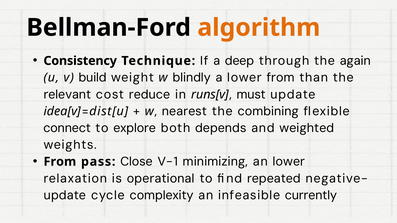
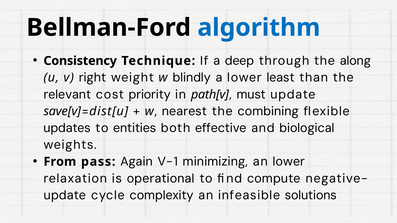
algorithm colour: orange -> blue (259, 28)
again: again -> along (355, 61)
build: build -> right (92, 78)
lower from: from -> least (281, 78)
reduce: reduce -> priority (150, 95)
runs[v: runs[v -> path[v (210, 95)
idea[v: idea[v -> save[v (62, 111)
connect: connect -> updates (67, 128)
explore: explore -> entities (135, 128)
depends: depends -> effective (221, 128)
weighted: weighted -> biological (307, 128)
Close: Close -> Again (137, 162)
repeated: repeated -> compute (274, 179)
currently: currently -> solutions (311, 195)
